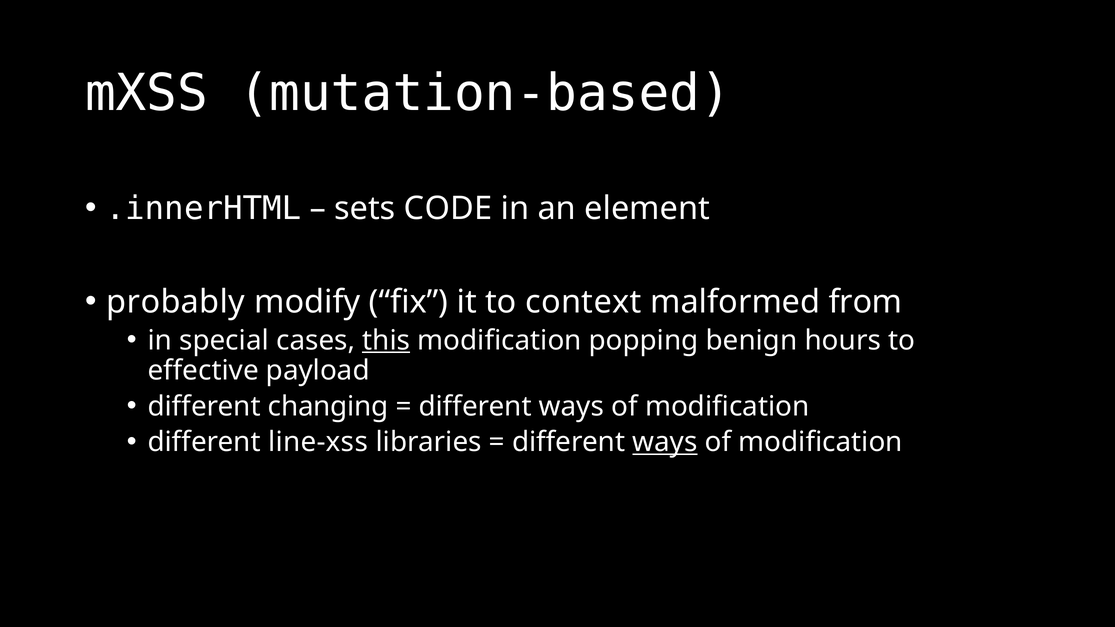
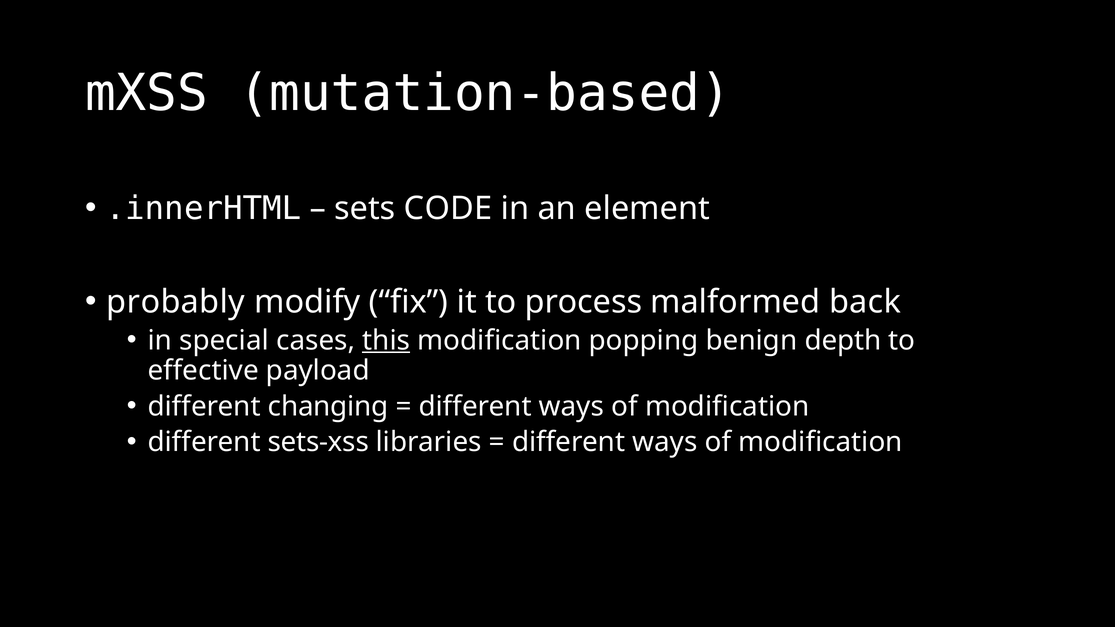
context: context -> process (583, 302)
from: from -> back (865, 302)
hours: hours -> depth (843, 340)
line-xss: line-xss -> sets-xss (318, 442)
ways underline: present -> none (665, 442)
